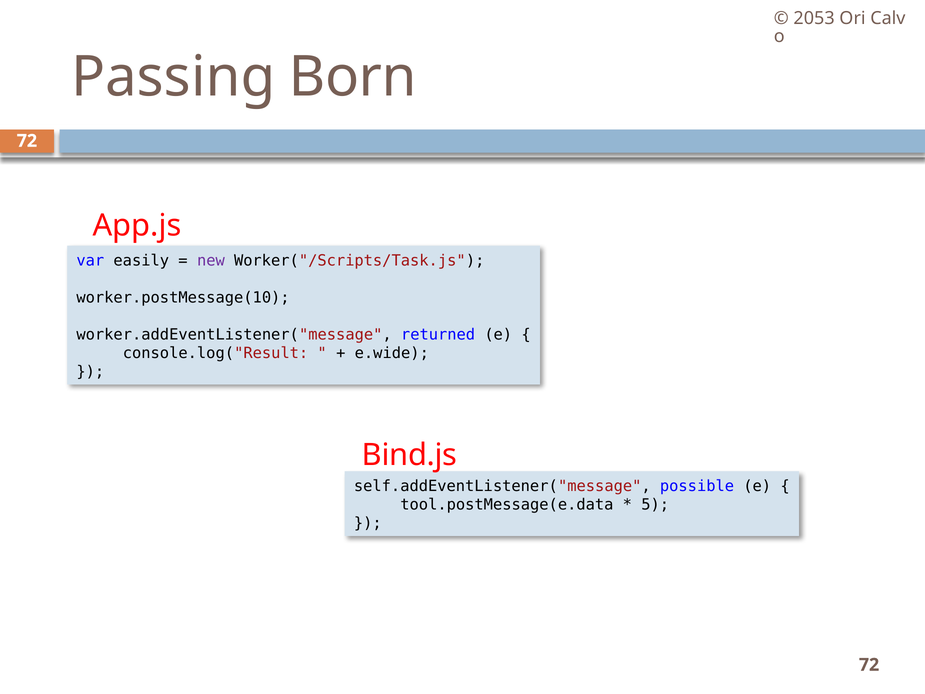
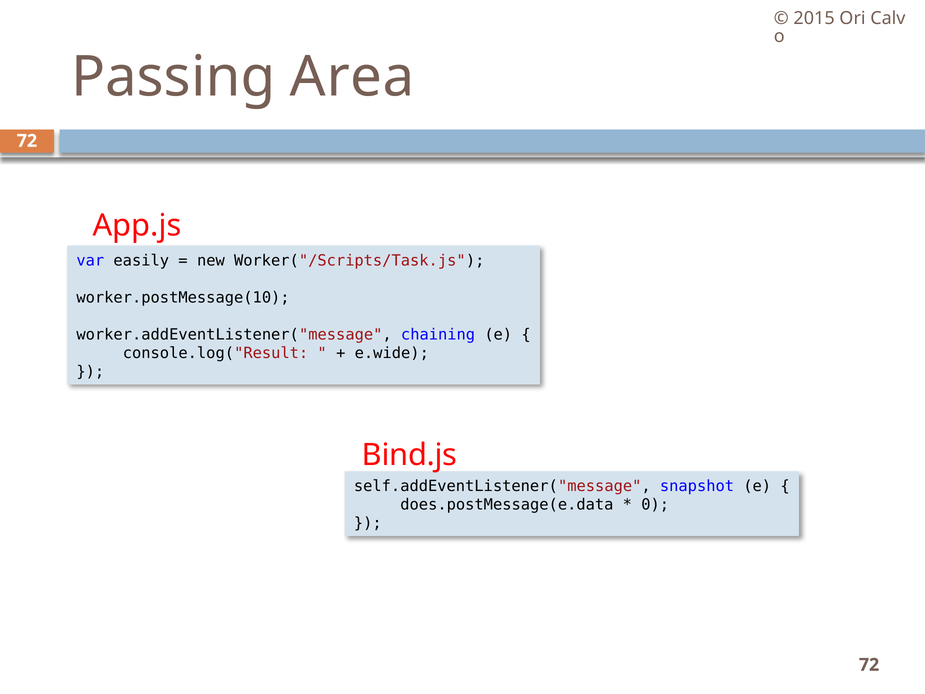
2053: 2053 -> 2015 (814, 18)
Born: Born -> Area (352, 77)
new colour: purple -> black (211, 261)
returned: returned -> chaining (438, 335)
possible: possible -> snapshot (697, 486)
tool.postMessage(e.data: tool.postMessage(e.data -> does.postMessage(e.data (507, 504)
5: 5 -> 0 (655, 504)
